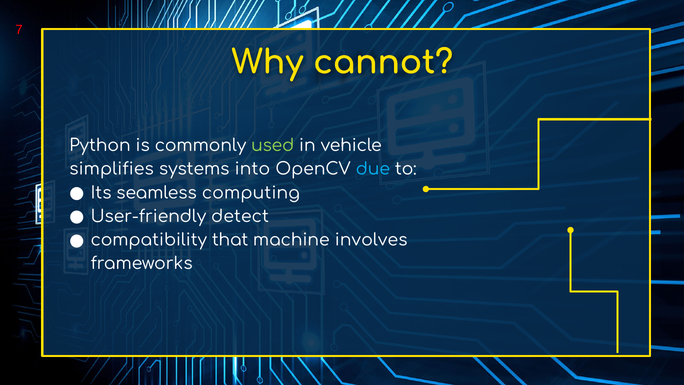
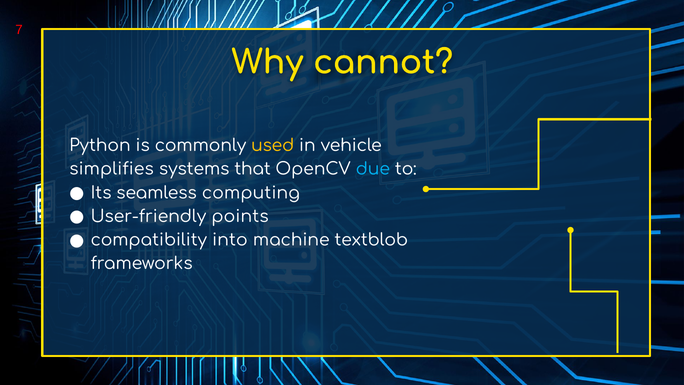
used colour: light green -> yellow (273, 146)
into: into -> that (253, 169)
detect: detect -> points (240, 216)
that: that -> into (230, 240)
involves: involves -> textblob (371, 240)
